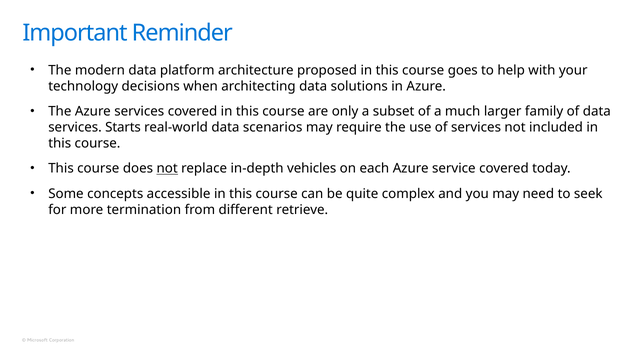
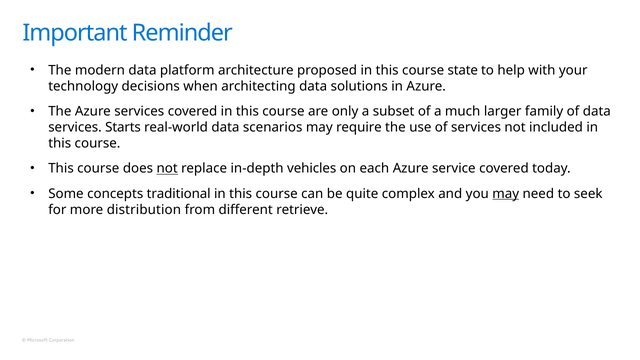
goes: goes -> state (463, 70)
accessible: accessible -> traditional (179, 194)
may underline: none -> present (506, 194)
termination: termination -> distribution (144, 210)
